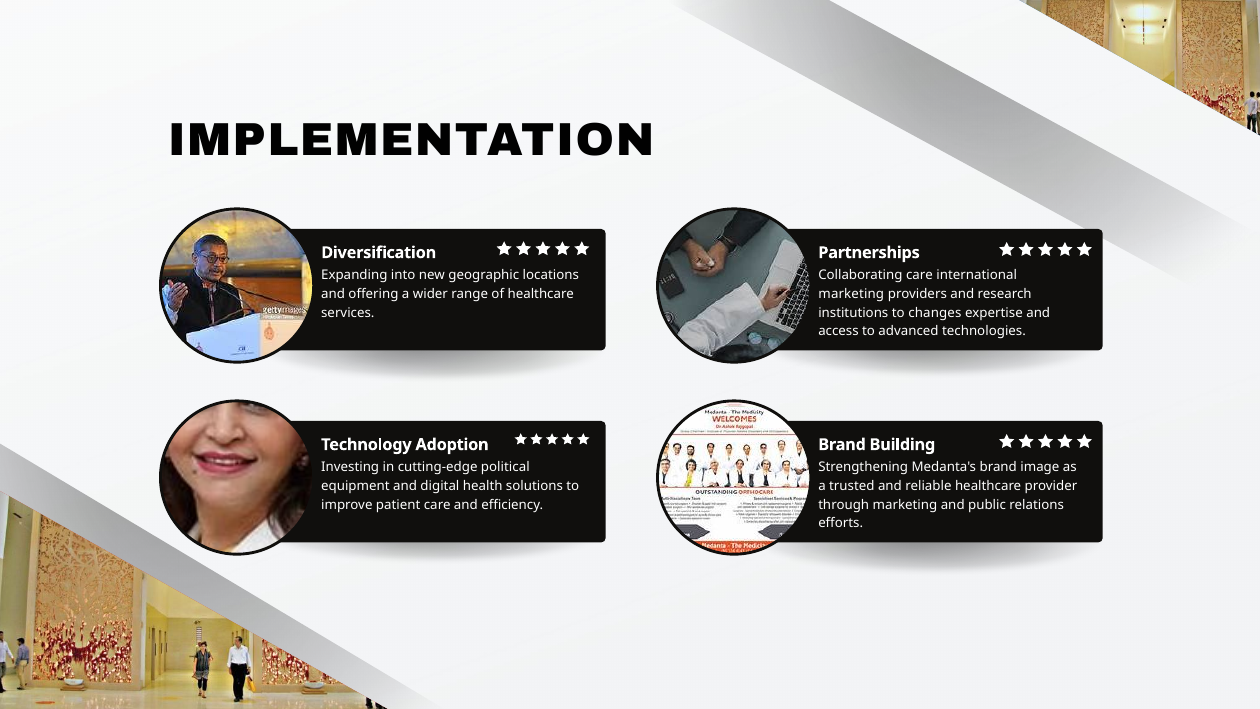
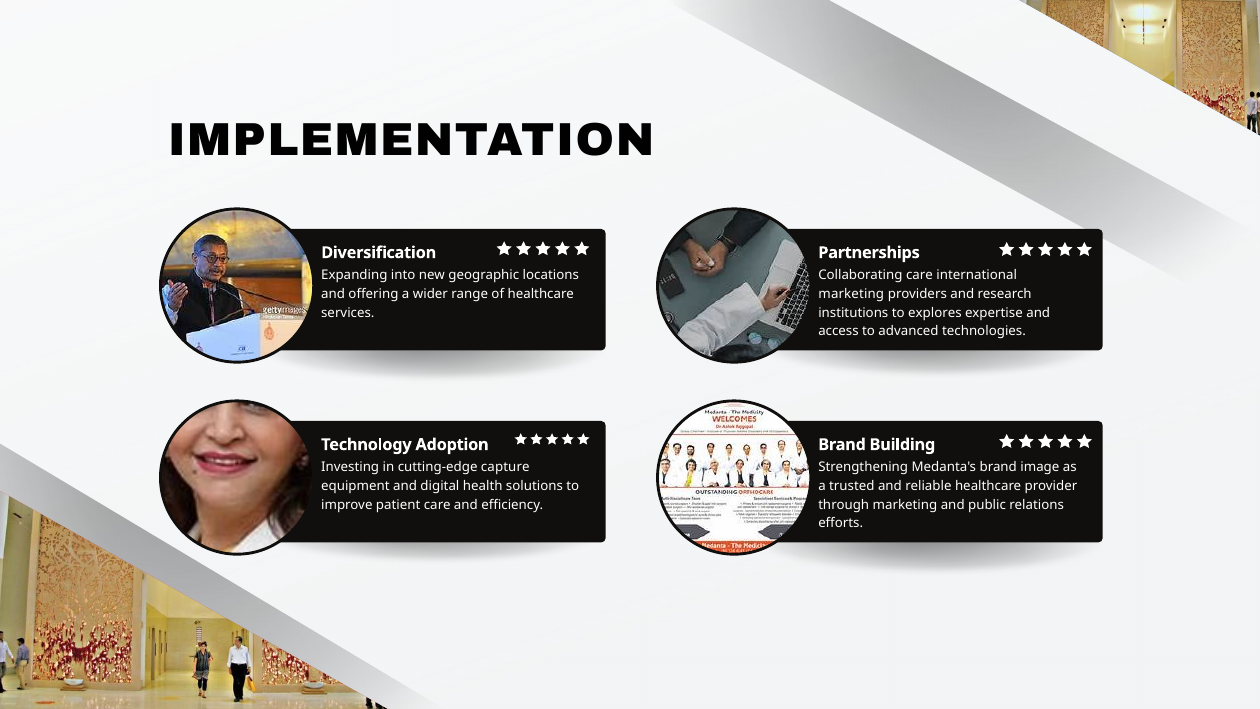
changes: changes -> explores (935, 313)
political: political -> capture (505, 467)
